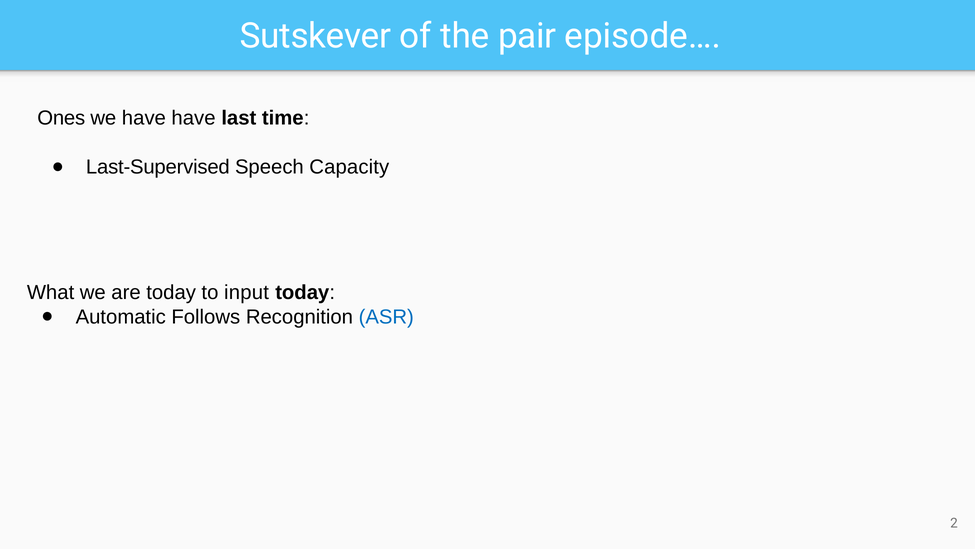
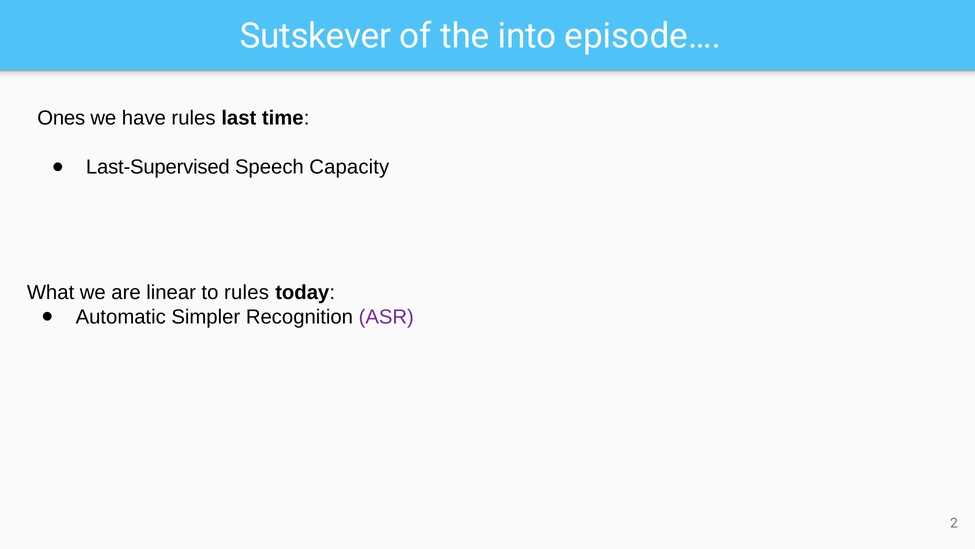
pair: pair -> into (527, 36)
have have: have -> rules (194, 118)
are today: today -> linear (171, 292)
to input: input -> rules (247, 292)
Follows: Follows -> Simpler (206, 317)
ASR colour: blue -> purple (386, 317)
